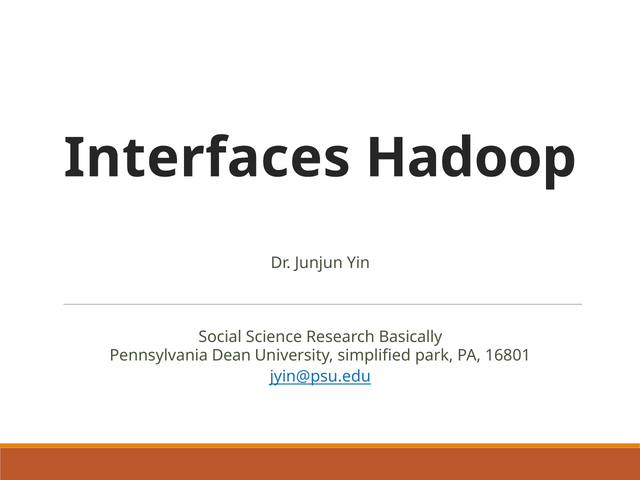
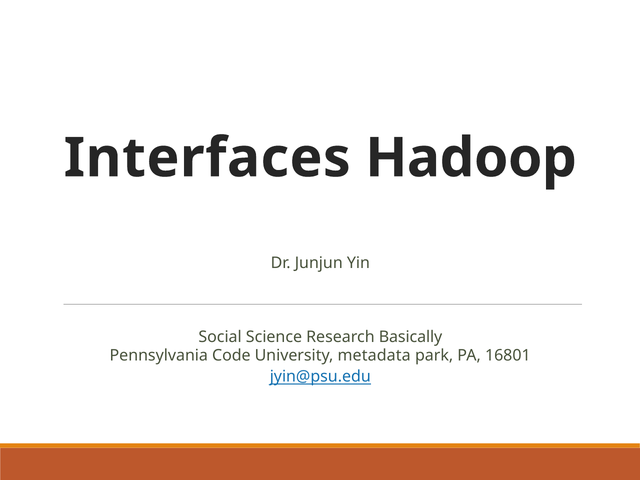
Dean: Dean -> Code (231, 356)
simplified: simplified -> metadata (374, 356)
